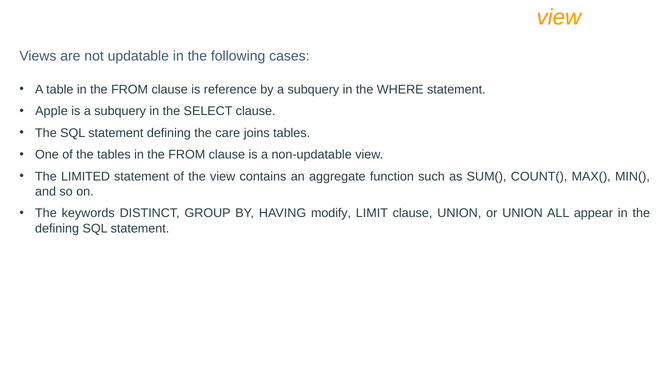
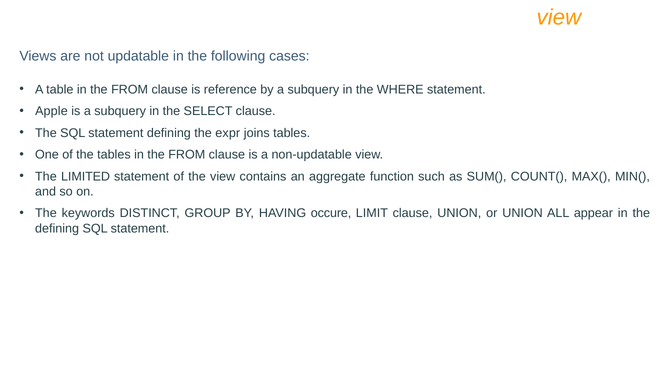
care: care -> expr (228, 133)
modify: modify -> occure (331, 213)
